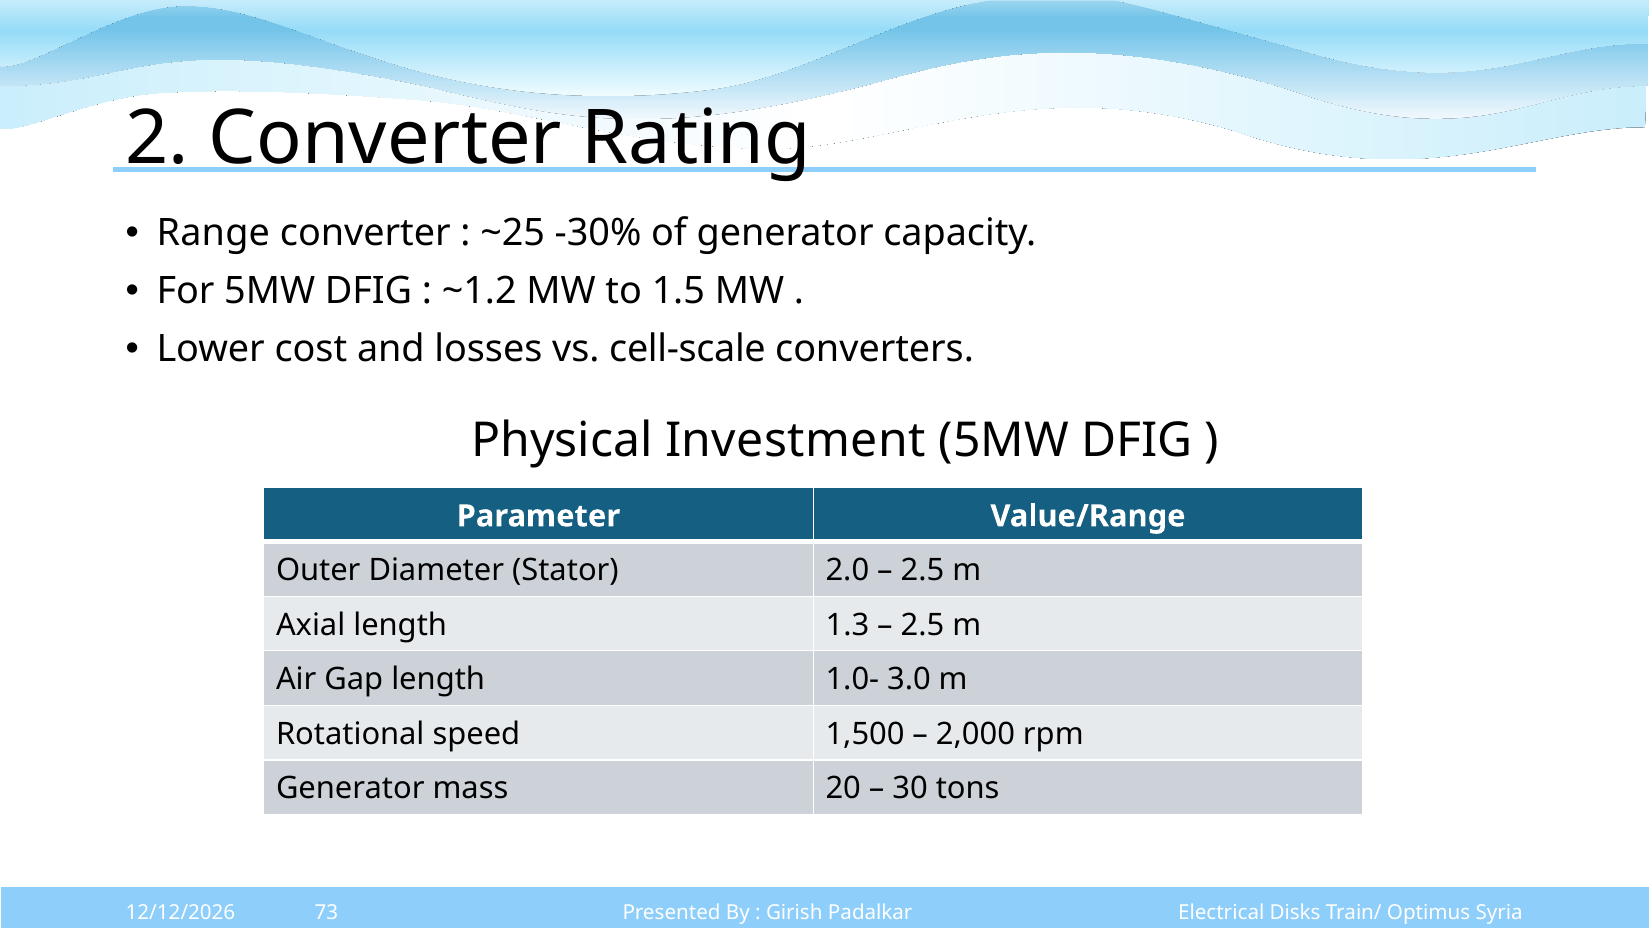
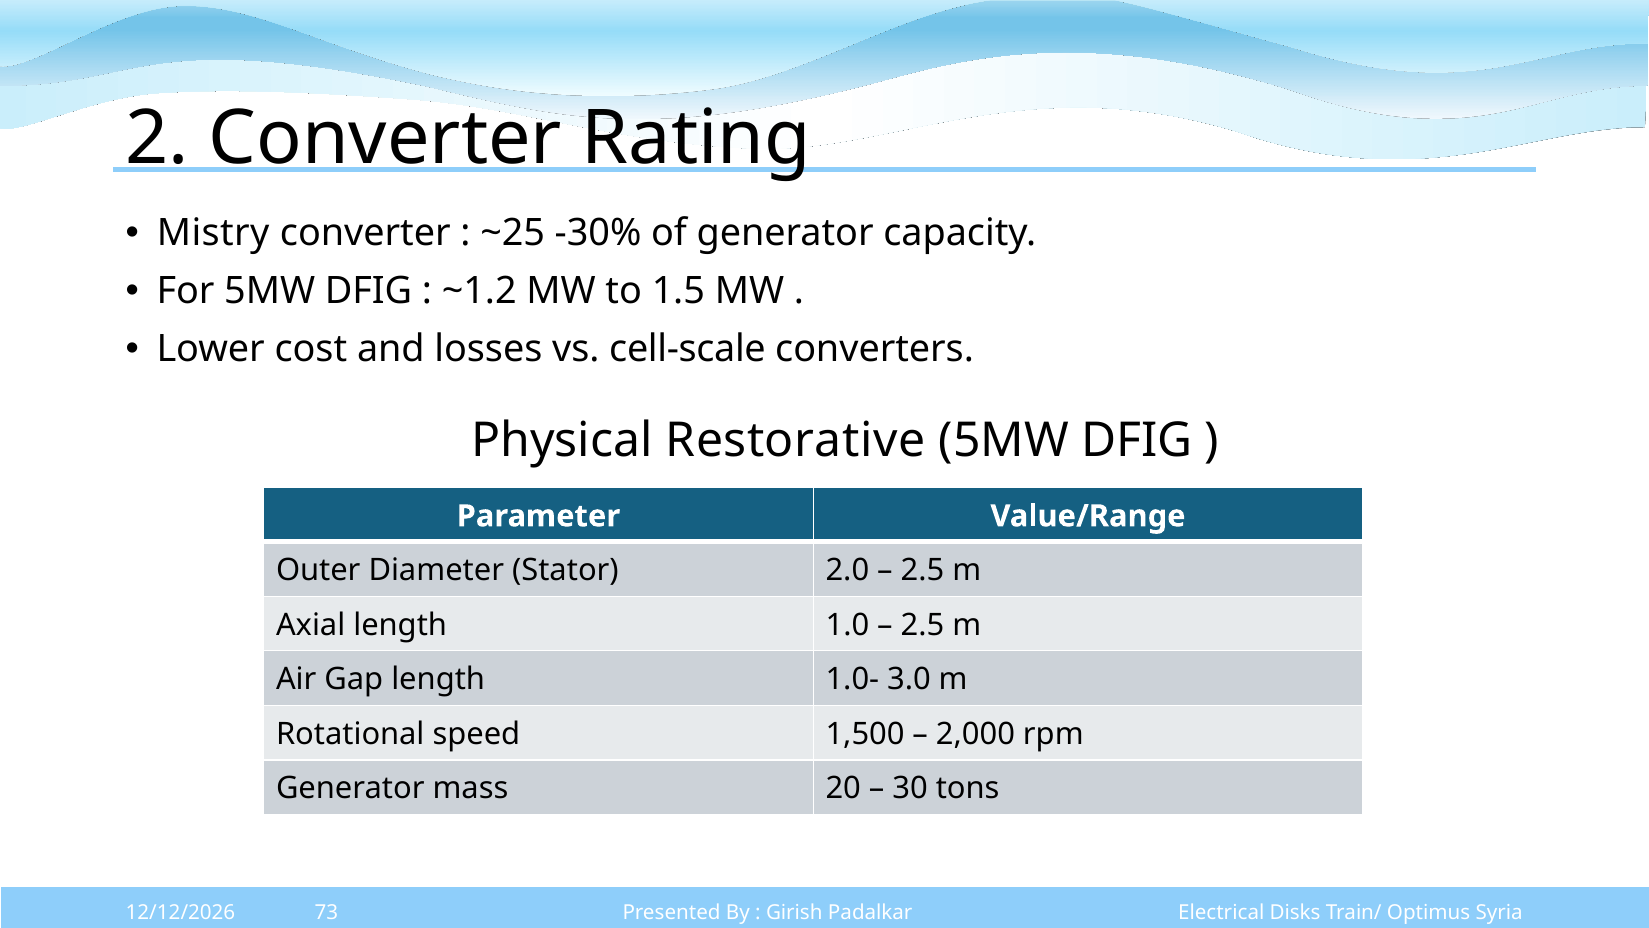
Range: Range -> Mistry (213, 233)
Investment: Investment -> Restorative (795, 440)
1.3: 1.3 -> 1.0 (847, 625)
